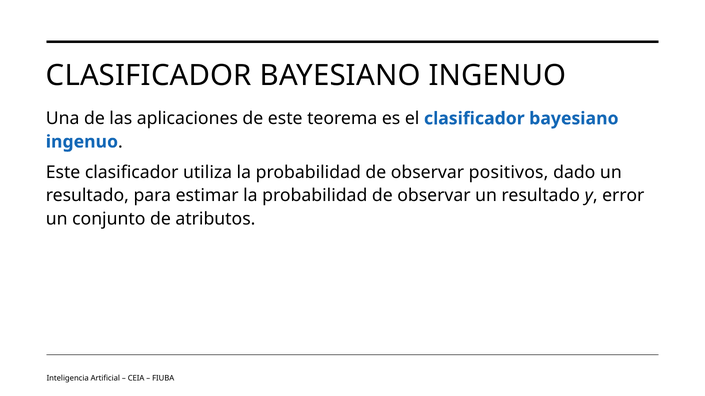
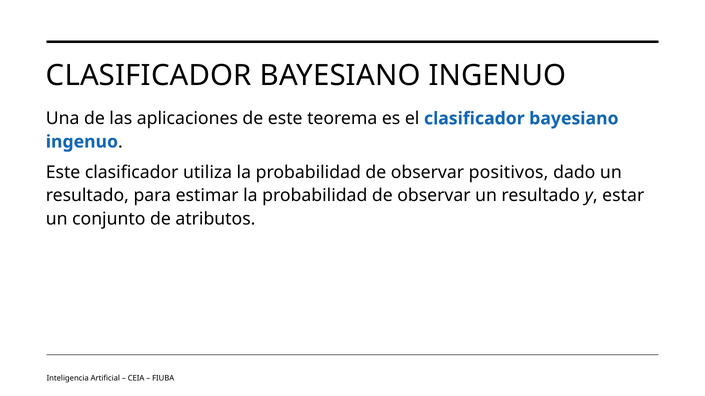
error: error -> estar (623, 196)
